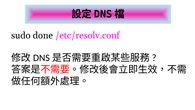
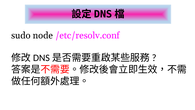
done: done -> node (43, 35)
